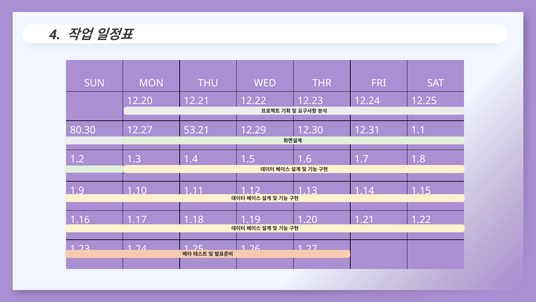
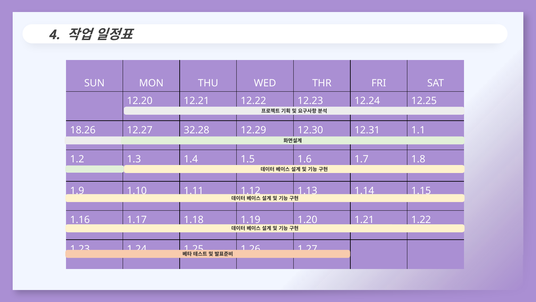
80.30: 80.30 -> 18.26 (83, 130)
53.21: 53.21 -> 32.28 (197, 130)
